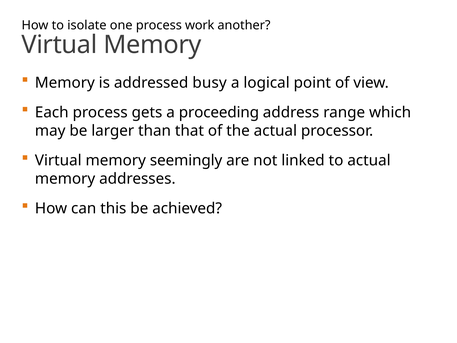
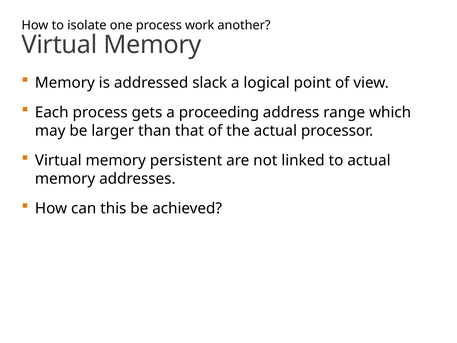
busy: busy -> slack (210, 83)
seemingly: seemingly -> persistent (186, 160)
